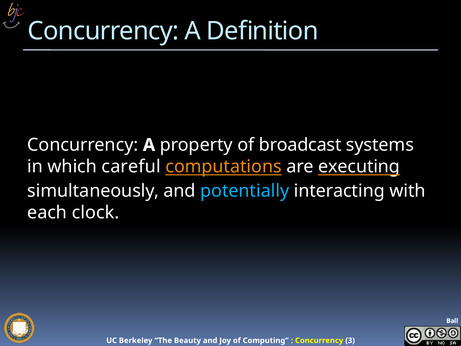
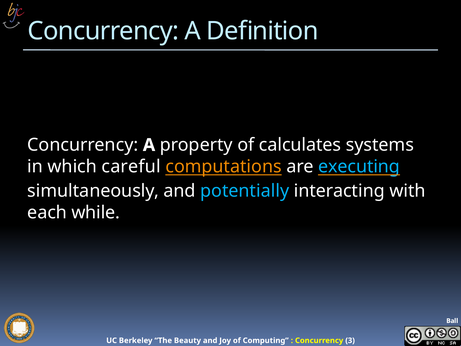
broadcast: broadcast -> calculates (300, 145)
executing colour: white -> light blue (359, 166)
clock: clock -> while (96, 212)
